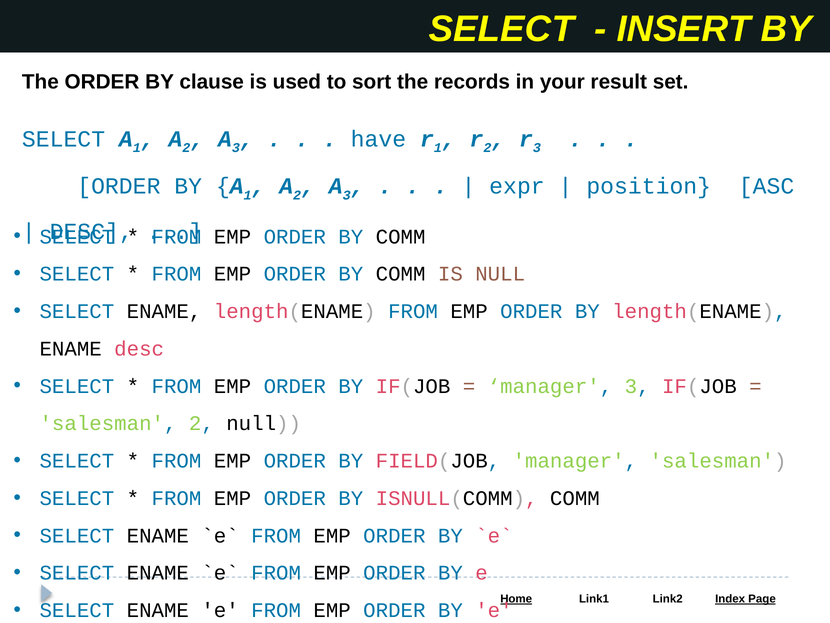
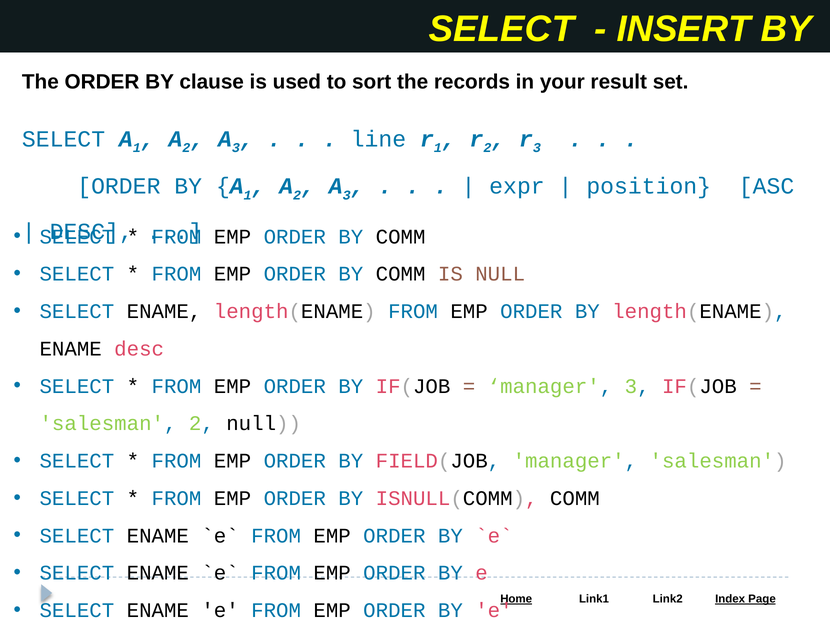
have: have -> line (378, 139)
